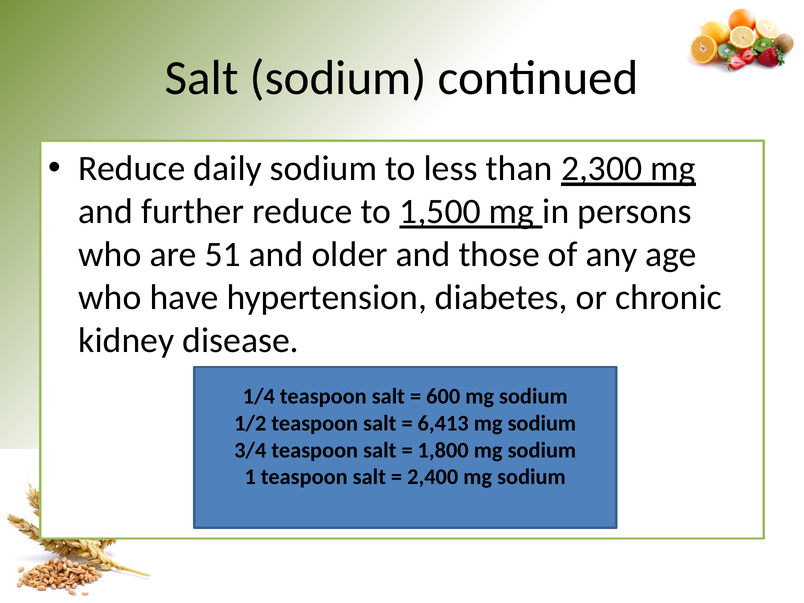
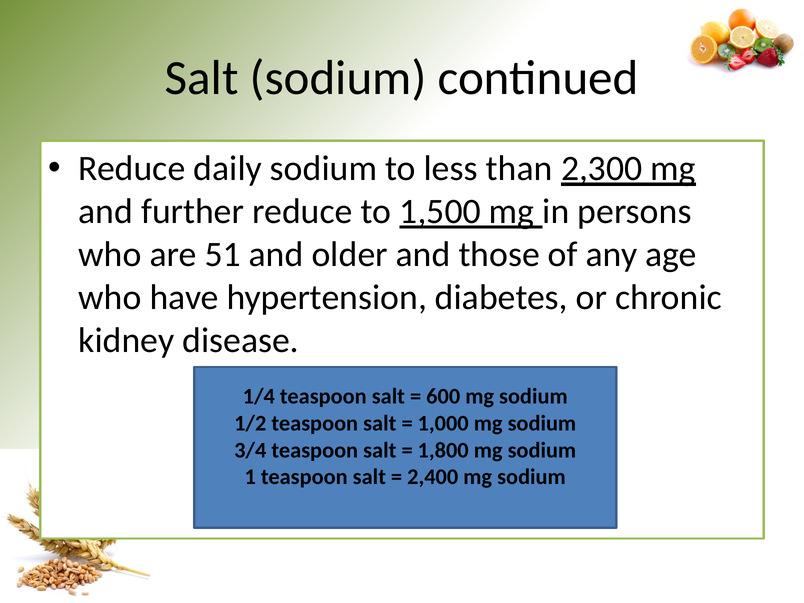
6,413: 6,413 -> 1,000 (443, 423)
